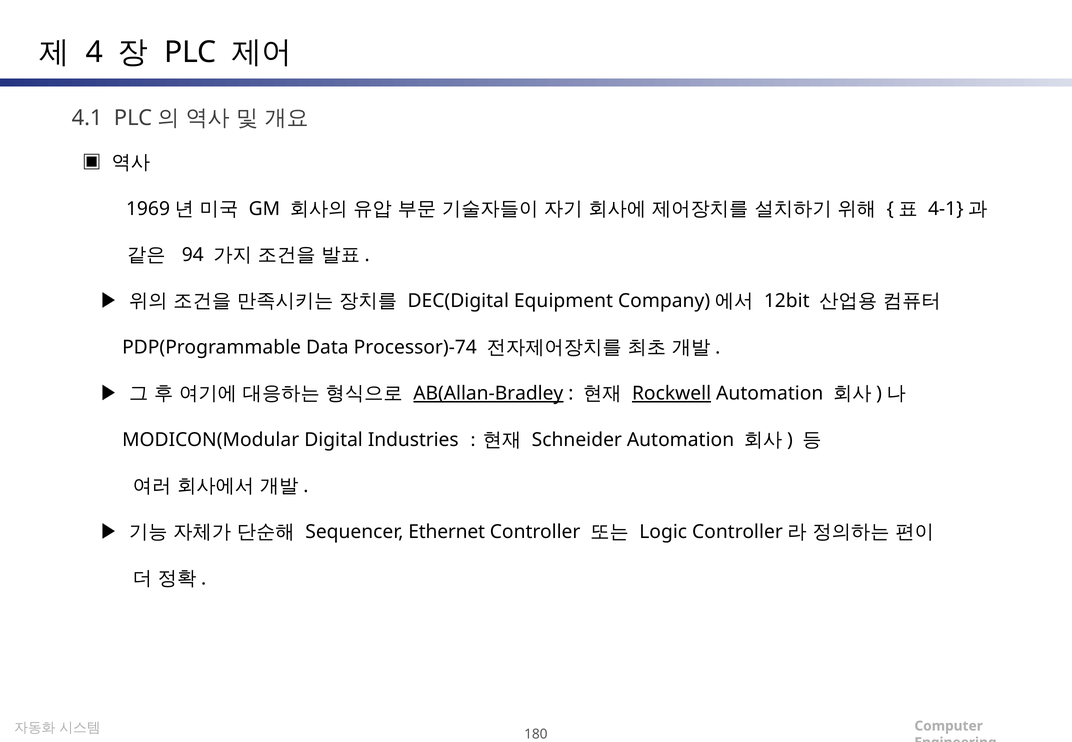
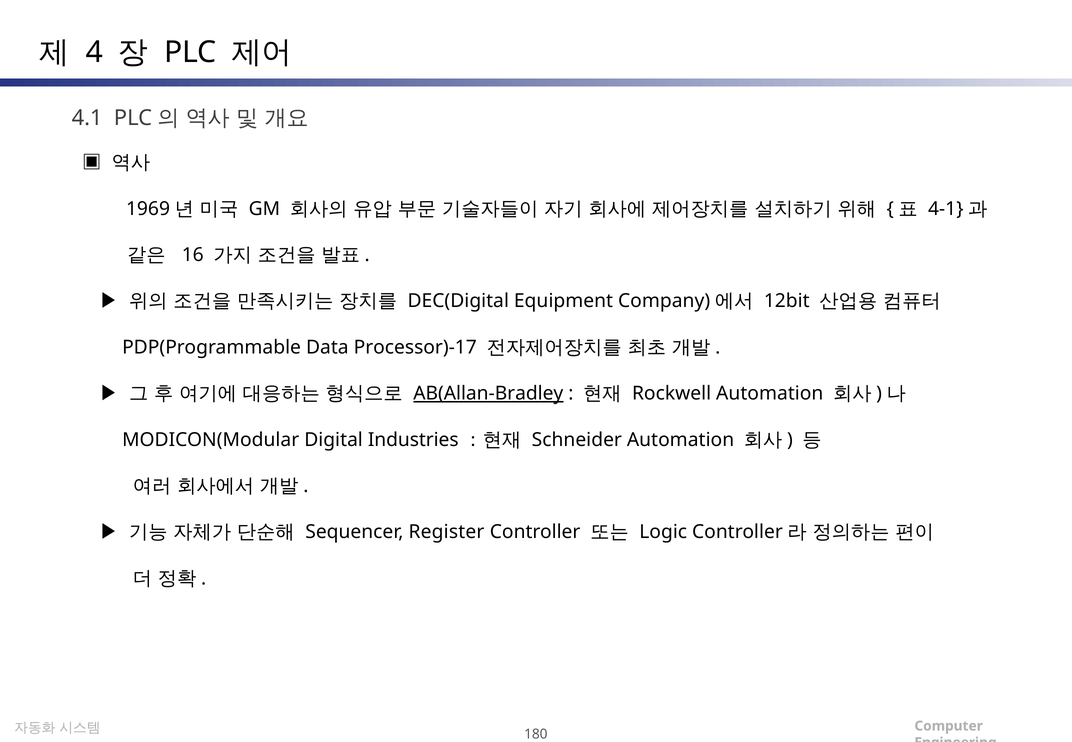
94: 94 -> 16 (193, 255)
Processor)-74: Processor)-74 -> Processor)-17 (415, 347)
Rockwell underline: present -> none (672, 394)
Ethernet: Ethernet -> Register (446, 532)
